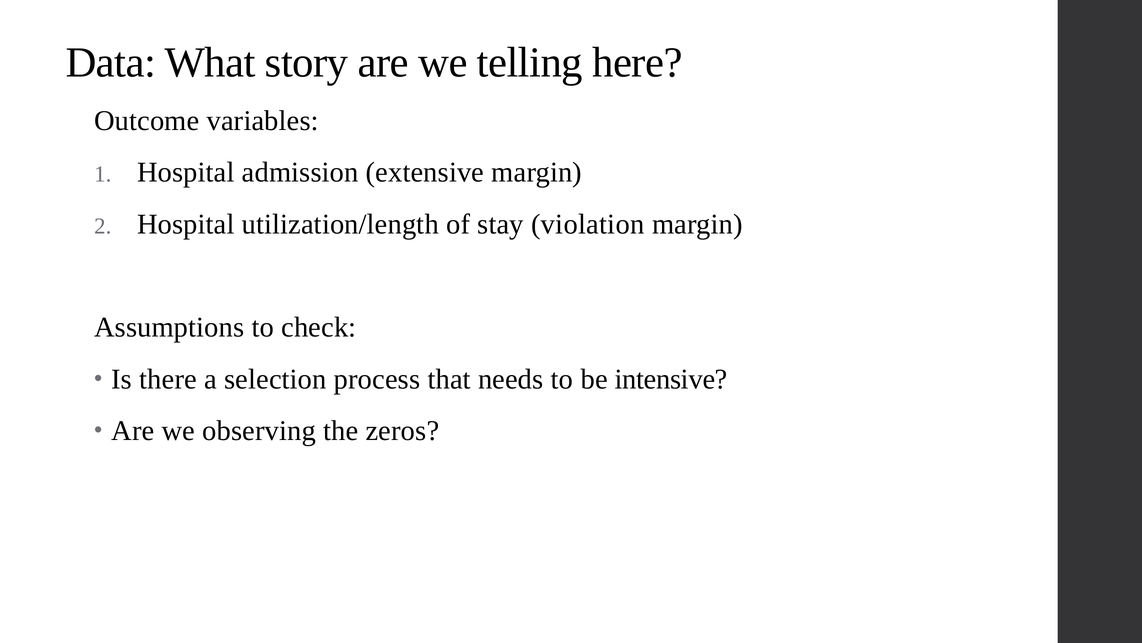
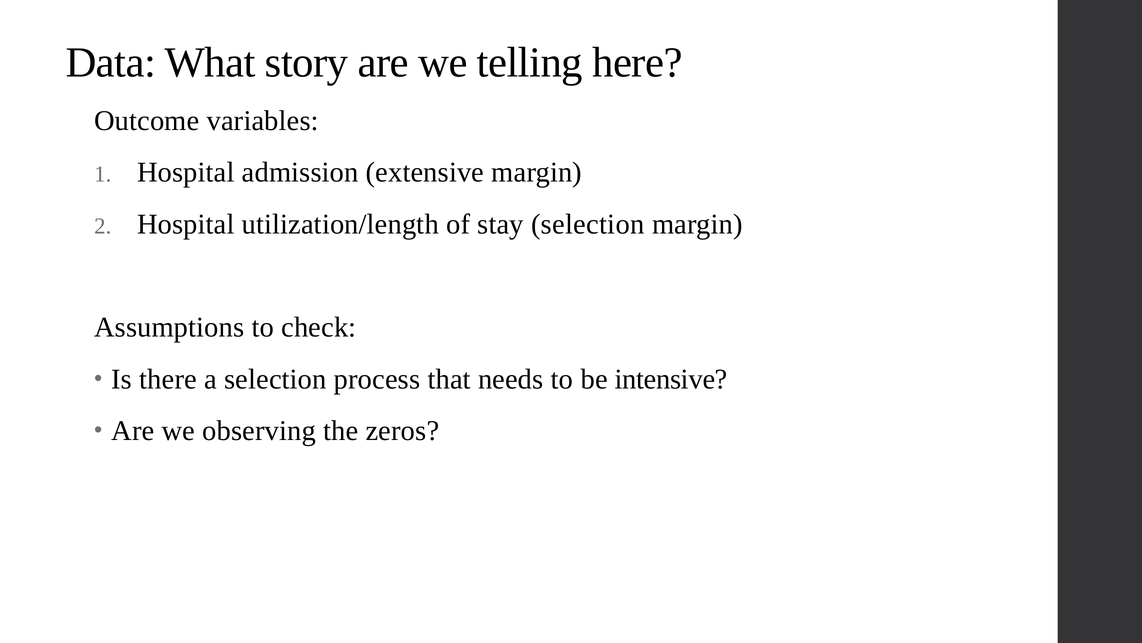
stay violation: violation -> selection (588, 224)
